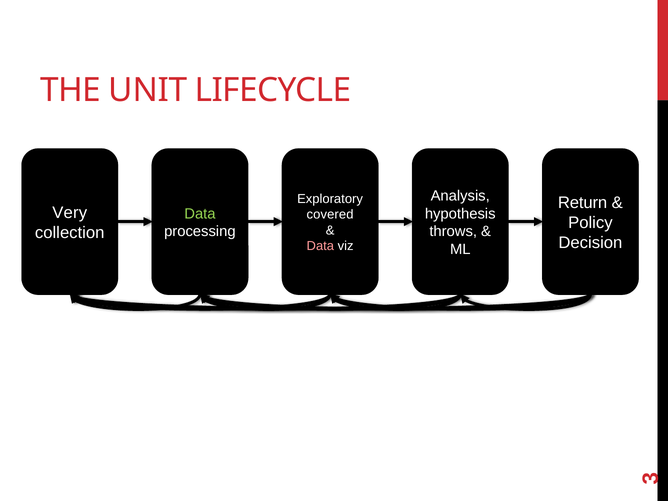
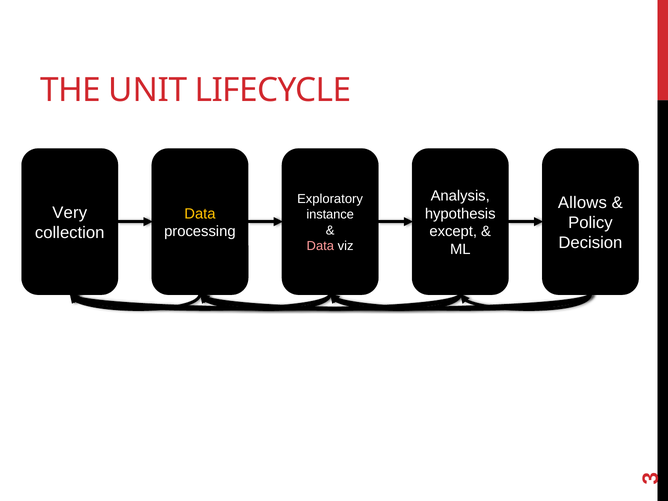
Return: Return -> Allows (582, 203)
Data colour: light green -> yellow (200, 214)
covered: covered -> instance (330, 215)
throws: throws -> except (453, 232)
